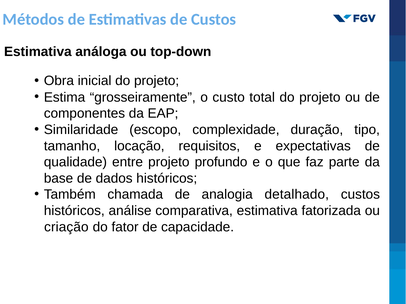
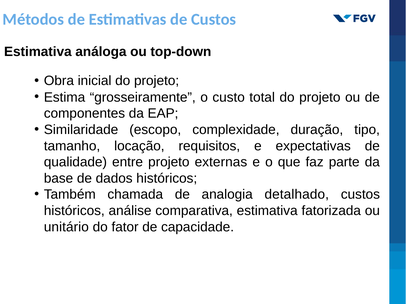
profundo: profundo -> externas (221, 162)
criação: criação -> unitário (66, 227)
